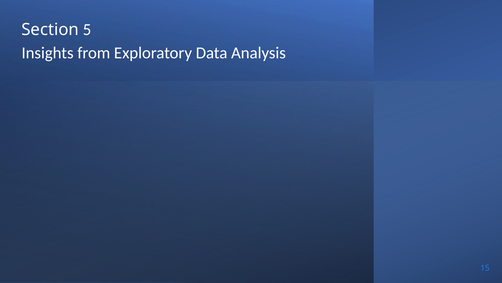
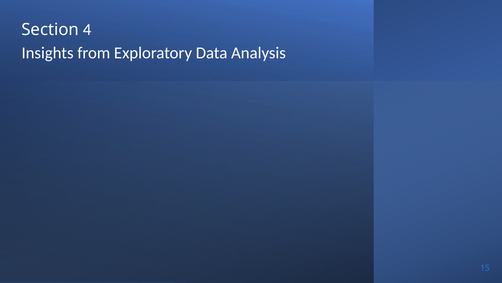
5: 5 -> 4 (87, 30)
